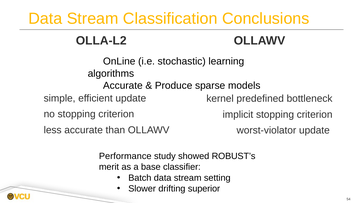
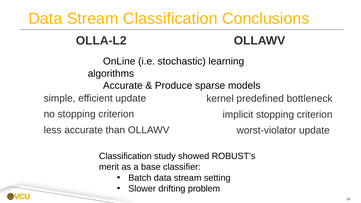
Performance: Performance -> Classification (125, 156)
superior: superior -> problem (204, 189)
